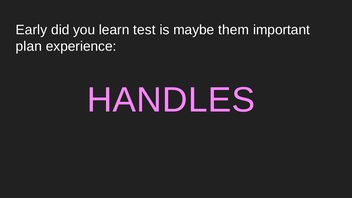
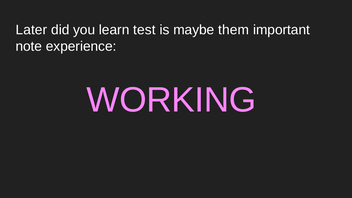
Early: Early -> Later (31, 30)
plan: plan -> note (29, 46)
HANDLES: HANDLES -> WORKING (171, 100)
